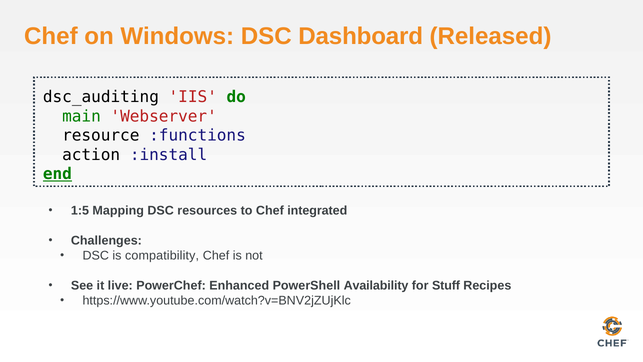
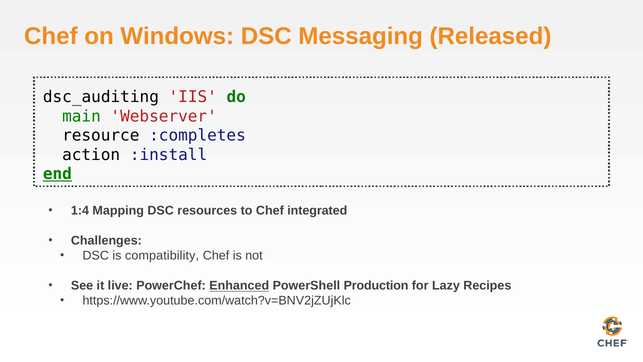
Dashboard: Dashboard -> Messaging (361, 36)
:functions: :functions -> :completes (198, 135)
1:5: 1:5 -> 1:4 (80, 211)
Enhanced underline: none -> present (239, 286)
Availability: Availability -> Production (376, 286)
Stuff: Stuff -> Lazy (446, 286)
